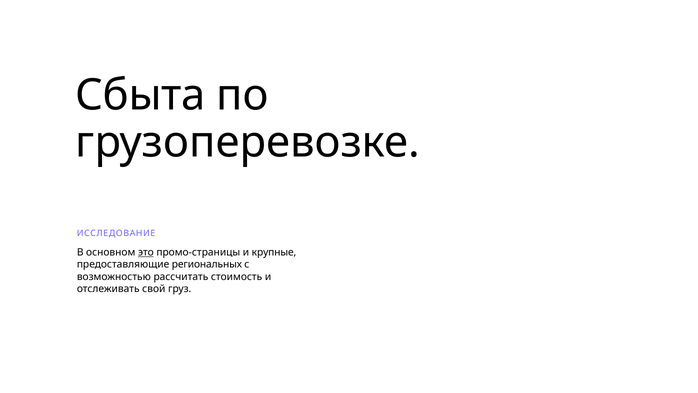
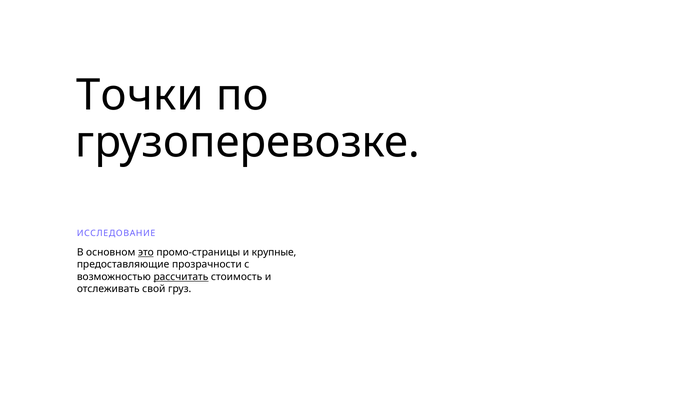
Сбыта: Сбыта -> Точки (140, 95)
региональных: региональных -> прозрачности (207, 264)
рассчитать underline: none -> present (181, 276)
